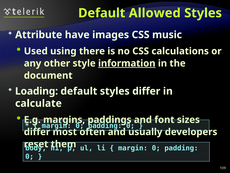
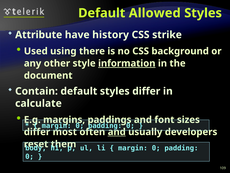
images: images -> history (111, 35)
music: music -> strike (167, 35)
calculations: calculations -> background (180, 51)
Loading: Loading -> Contain (36, 91)
and underline: none -> present (117, 132)
